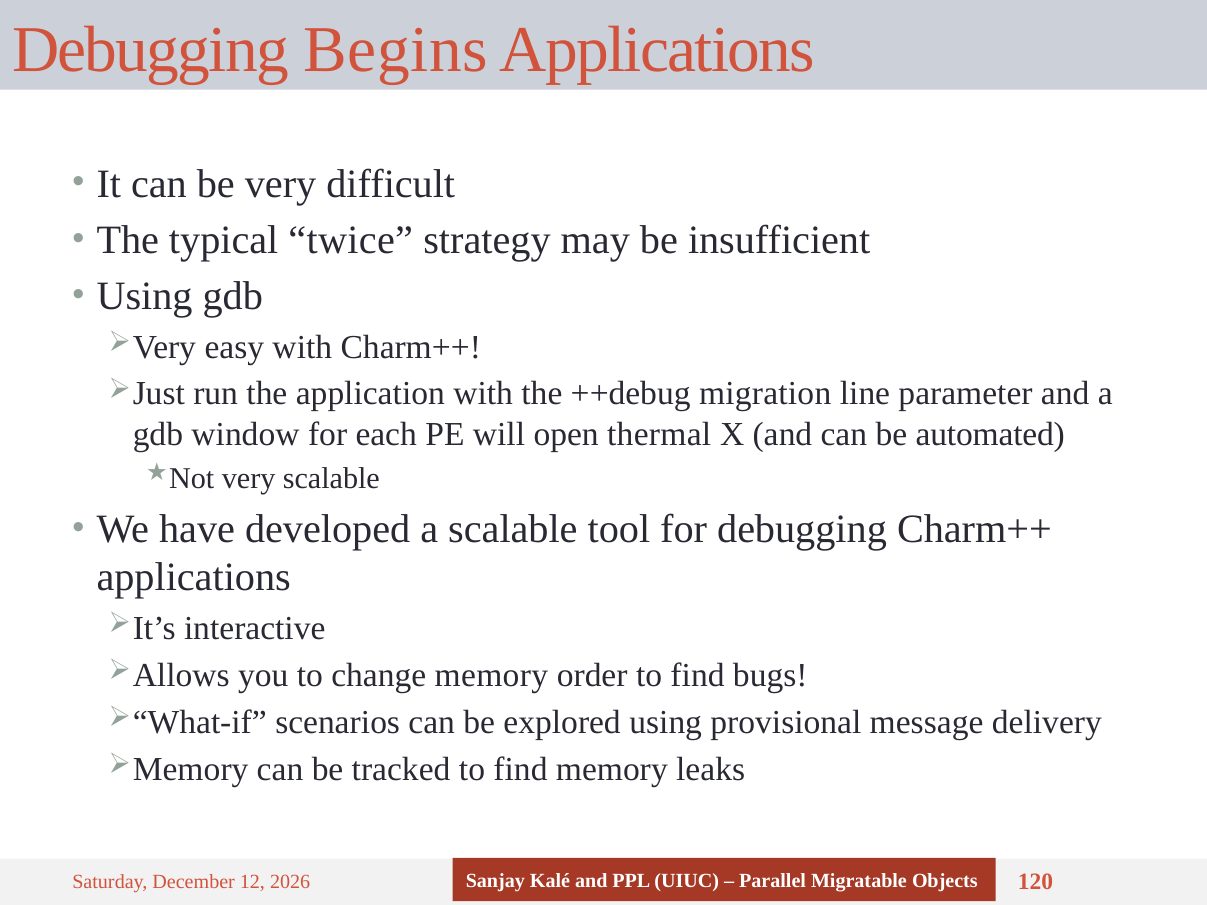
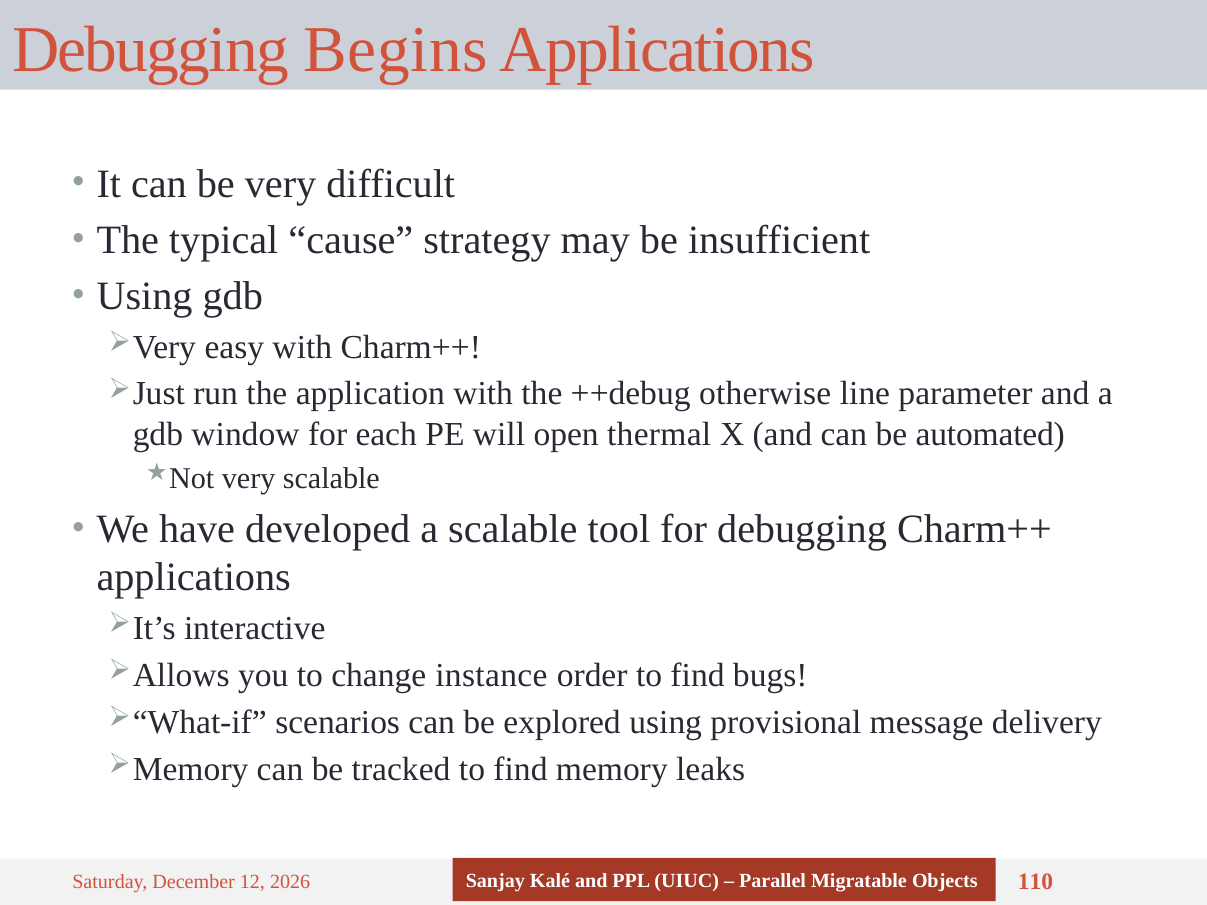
twice: twice -> cause (351, 240)
migration: migration -> otherwise (765, 394)
change memory: memory -> instance (491, 675)
120: 120 -> 110 (1036, 882)
